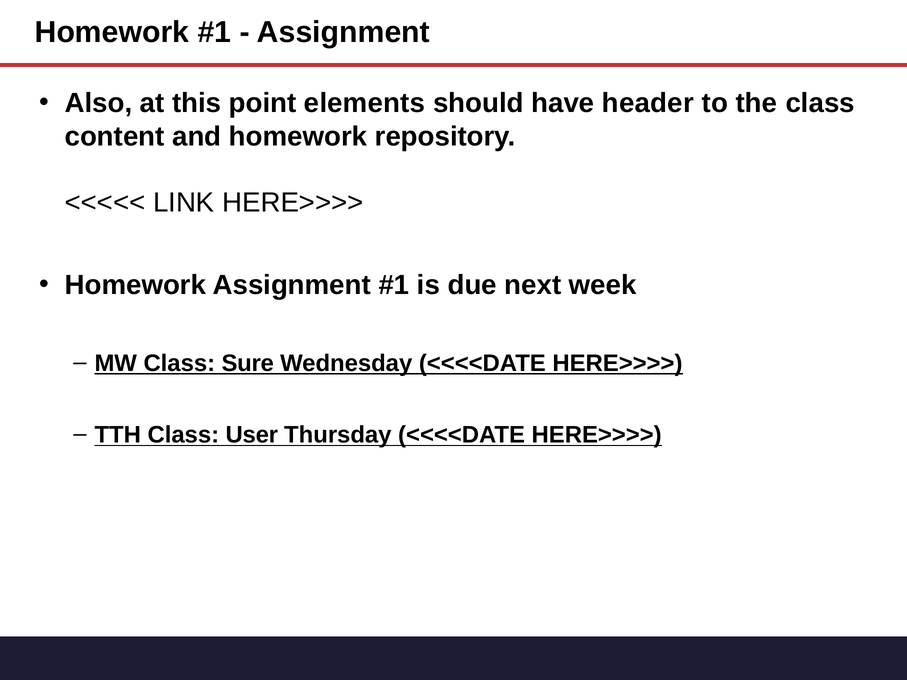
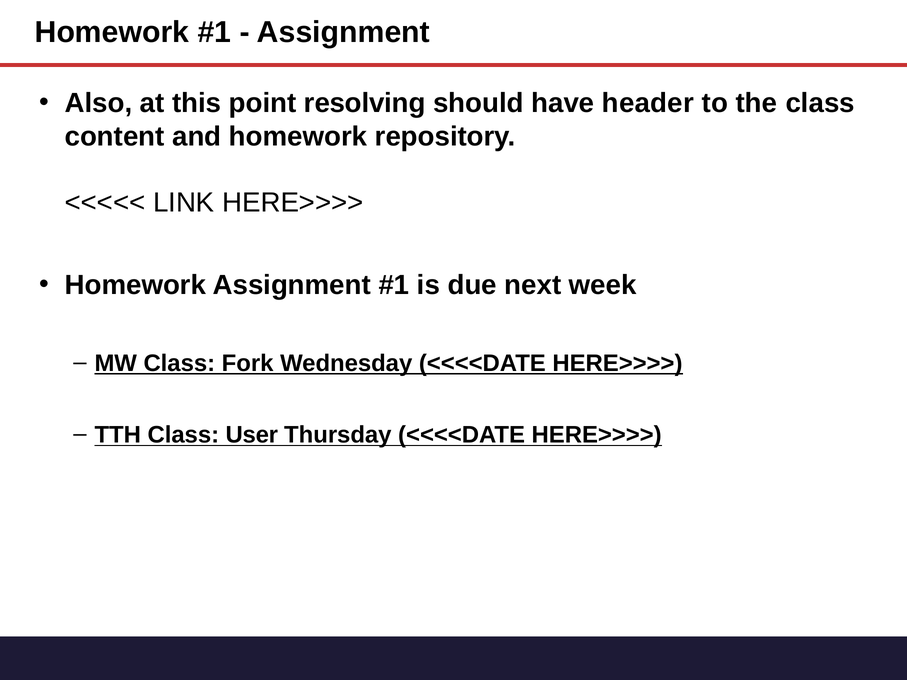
elements: elements -> resolving (365, 103)
Sure: Sure -> Fork (248, 363)
